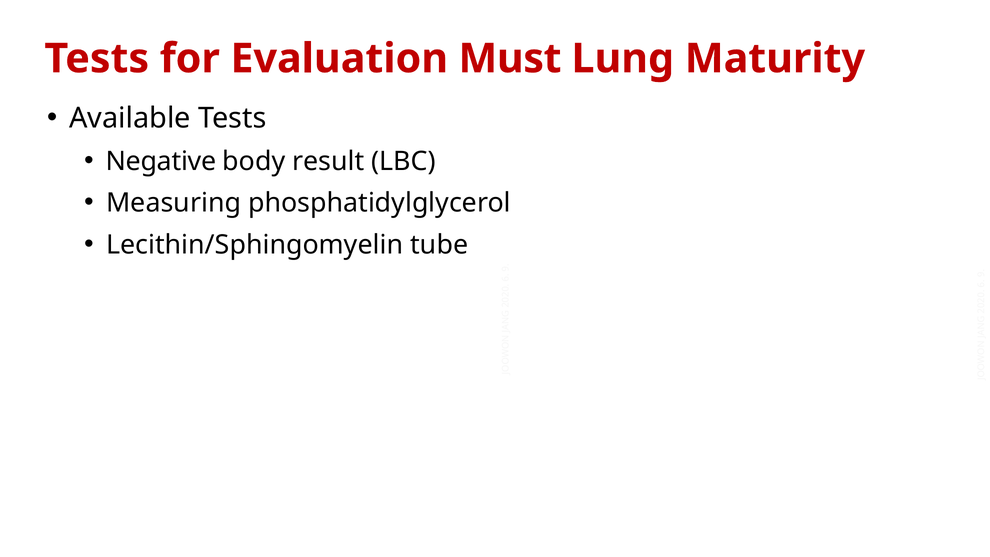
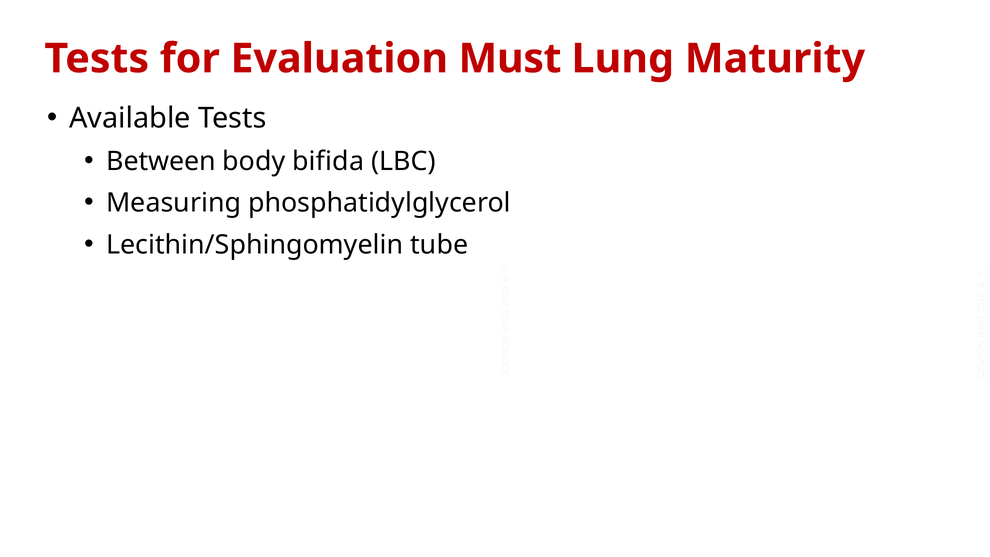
Negative: Negative -> Between (161, 161)
result: result -> bifida (328, 161)
